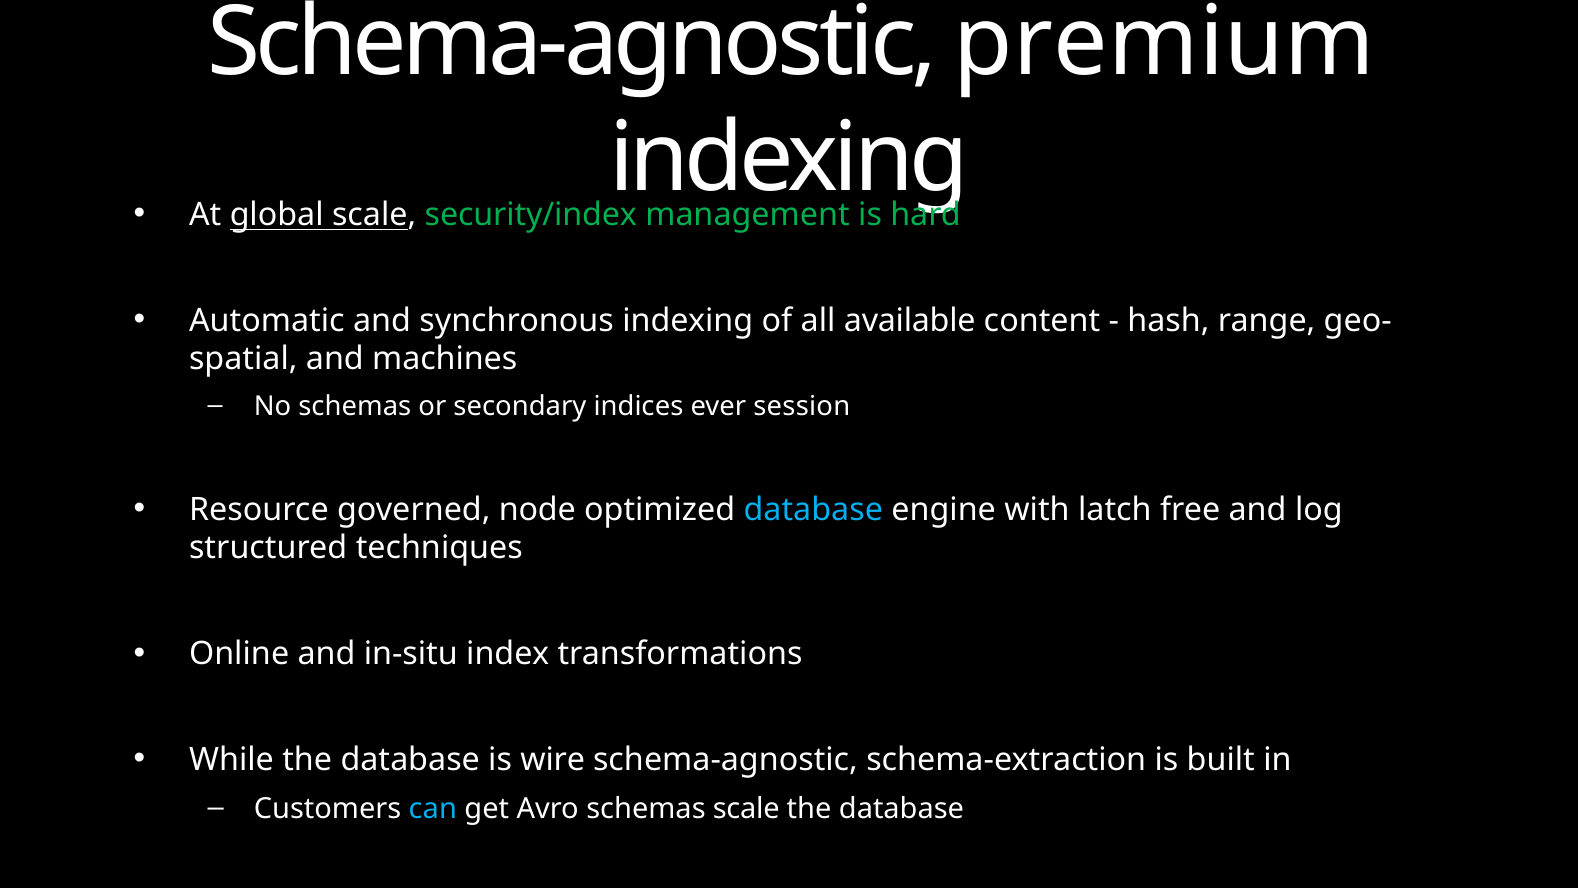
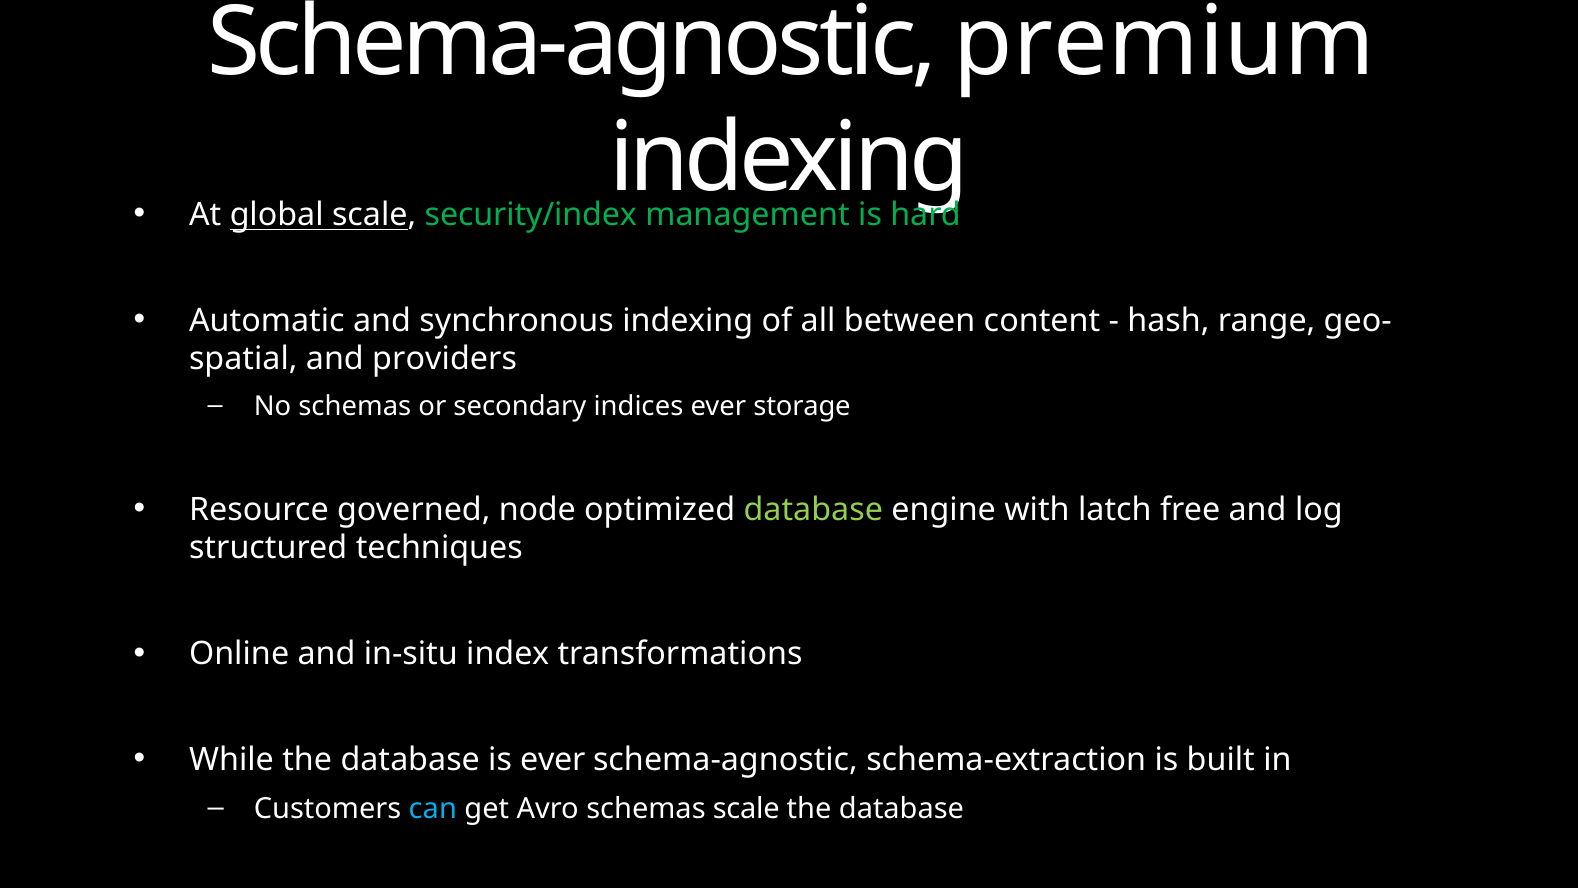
available: available -> between (910, 320)
machines: machines -> providers (445, 359)
session: session -> storage (802, 406)
database colour: light blue -> light green (813, 509)
is wire: wire -> ever (553, 759)
